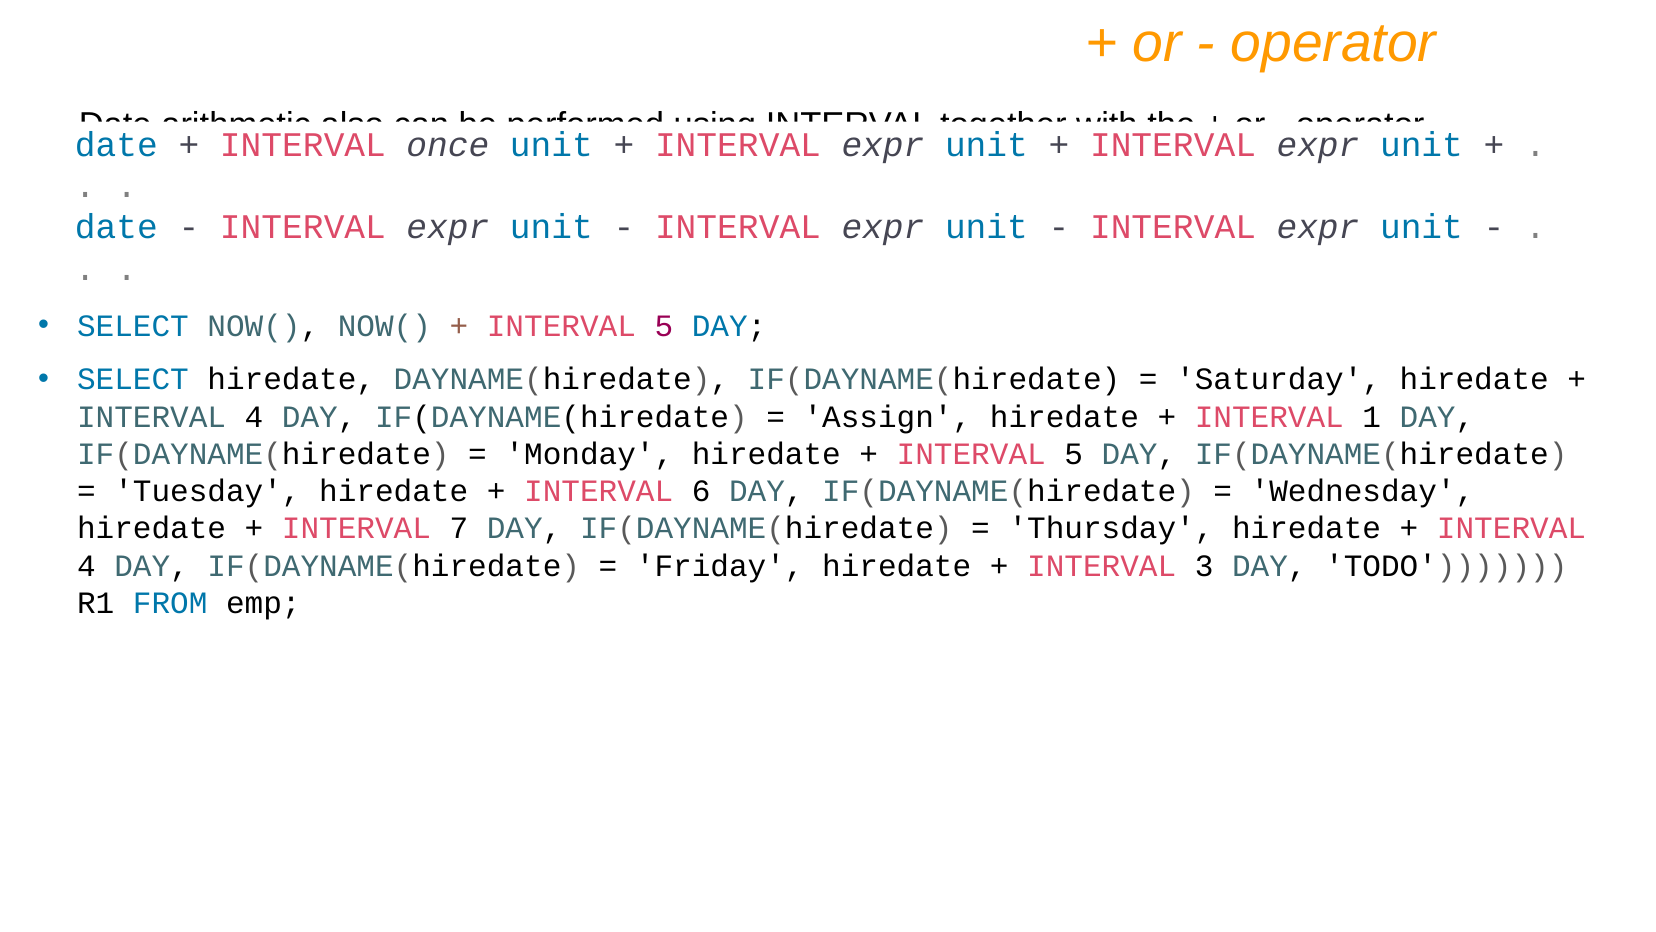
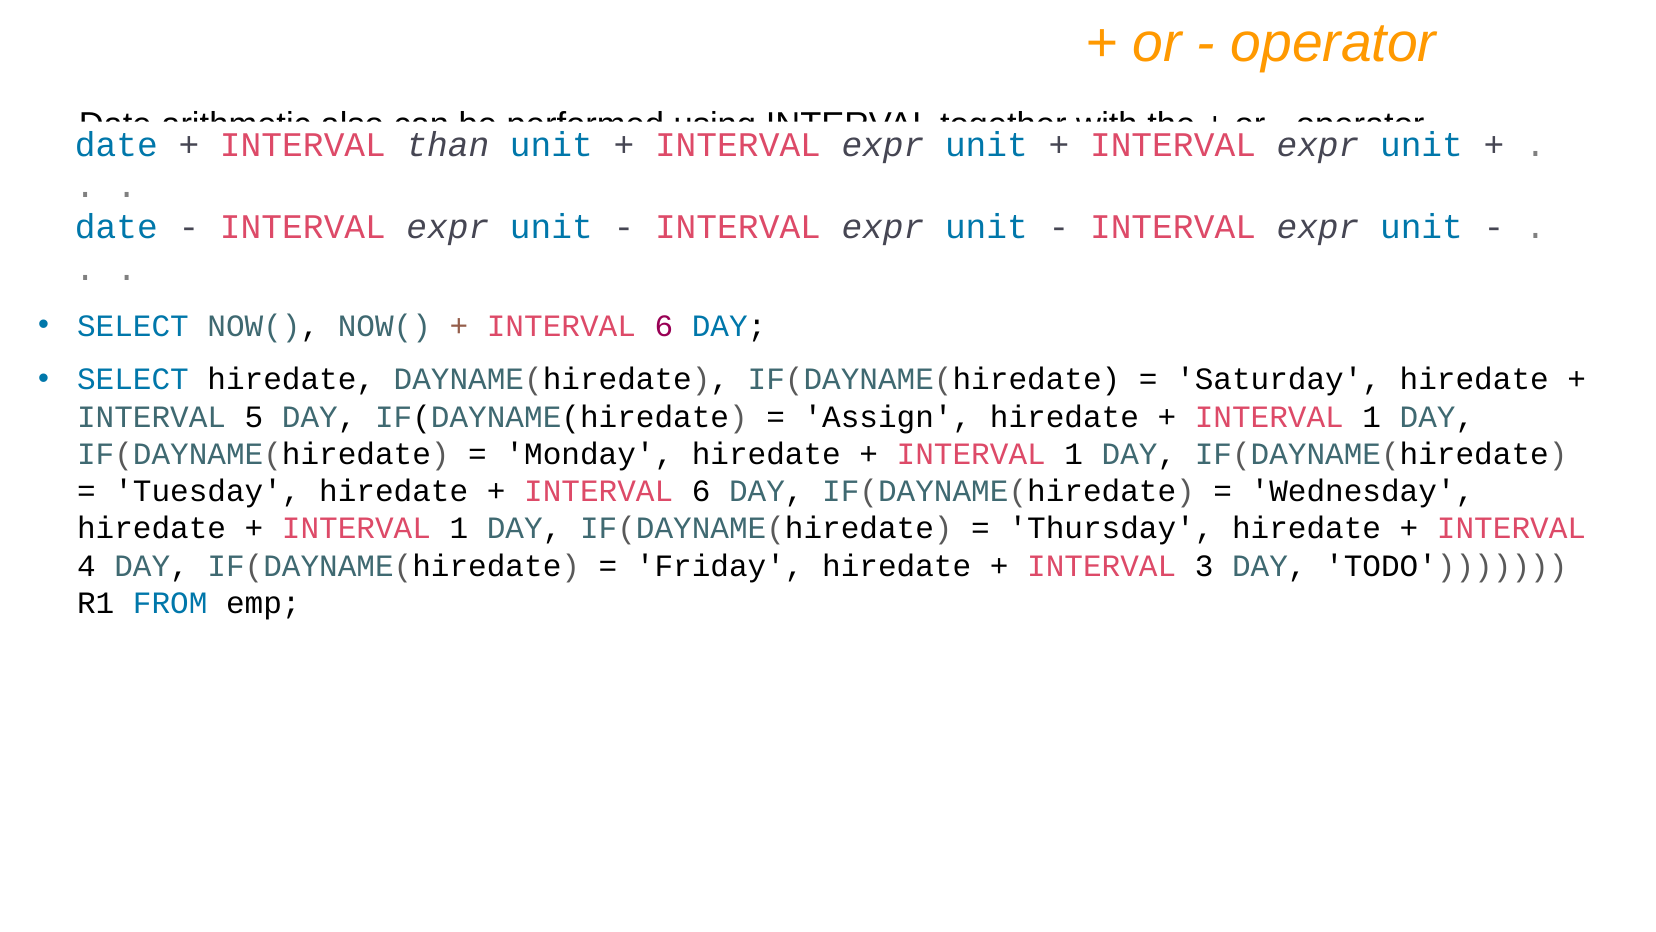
once: once -> than (448, 145)
5: 5 -> 6 (664, 326)
4: 4 -> 5 (254, 417)
5: 5 -> 1 (1074, 454)
7: 7 -> 1 (459, 528)
